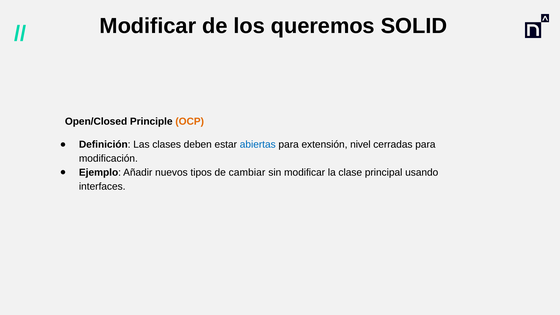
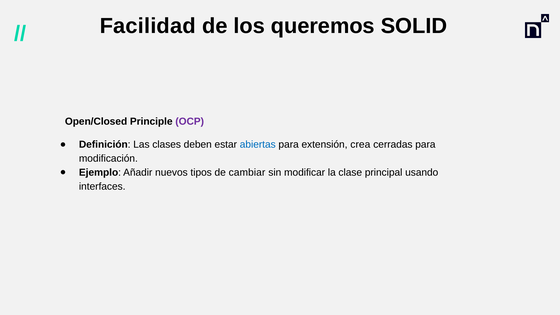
Modificar: Modificar -> Facilidad (148, 26)
OCP colour: orange -> purple (190, 121)
nivel: nivel -> crea (360, 145)
